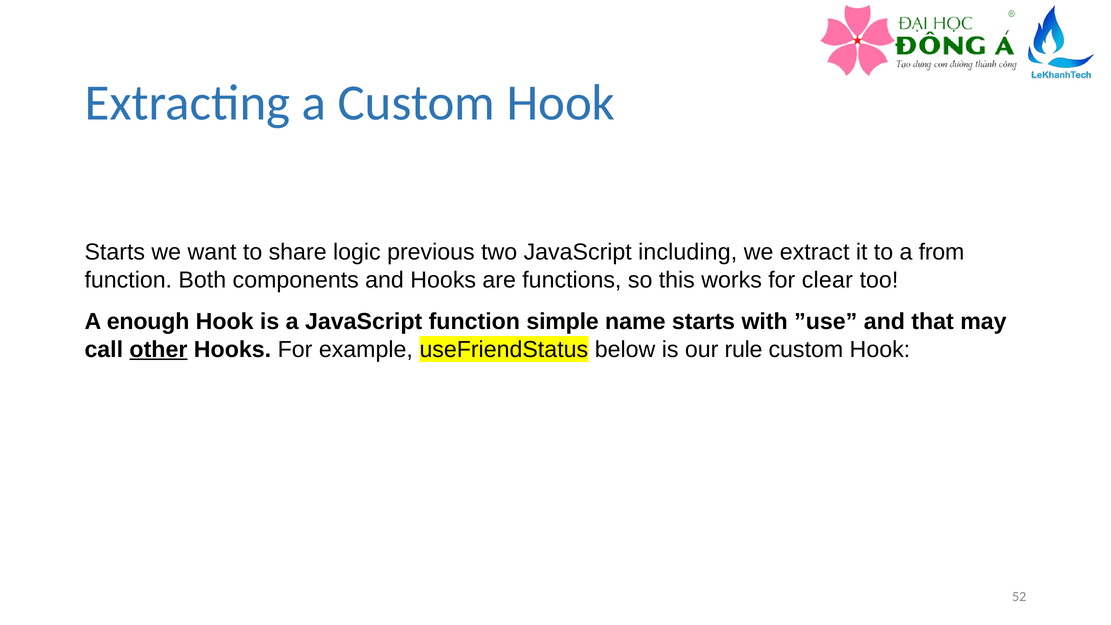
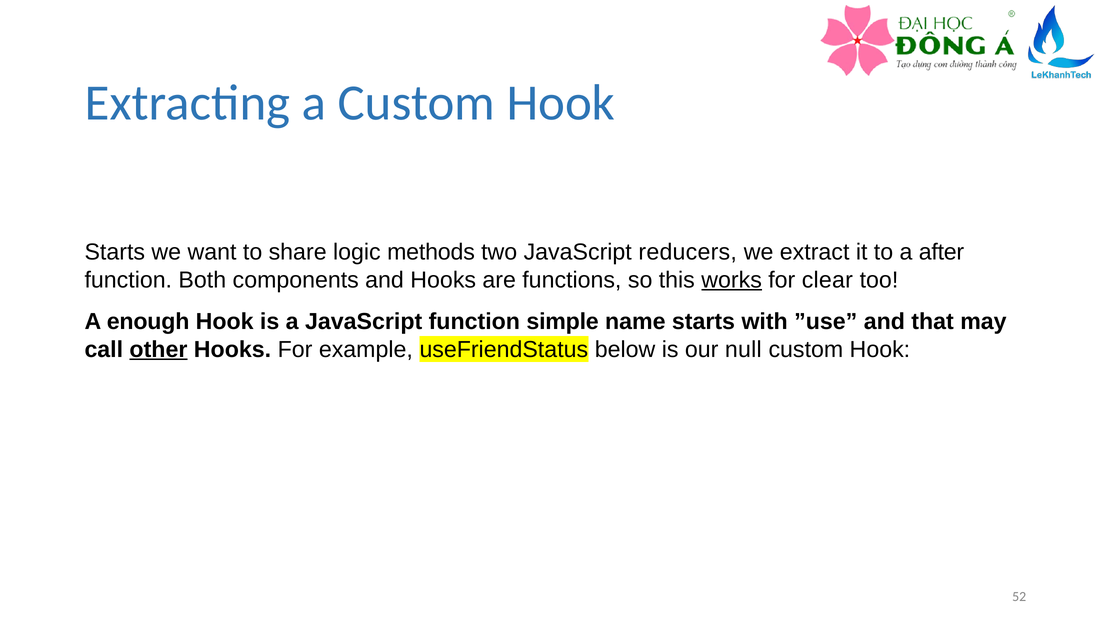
previous: previous -> methods (431, 252)
including: including -> reducers (688, 252)
from: from -> after (941, 252)
works underline: none -> present (732, 280)
rule: rule -> null (743, 349)
